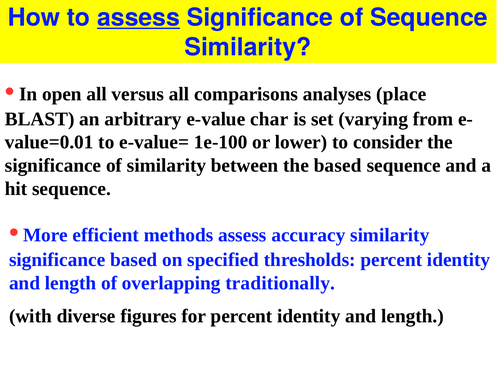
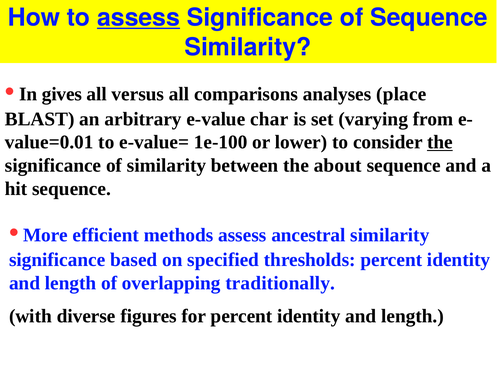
open: open -> gives (62, 94)
the underline: none -> present (440, 142)
the based: based -> about (338, 165)
accuracy: accuracy -> ancestral (308, 235)
